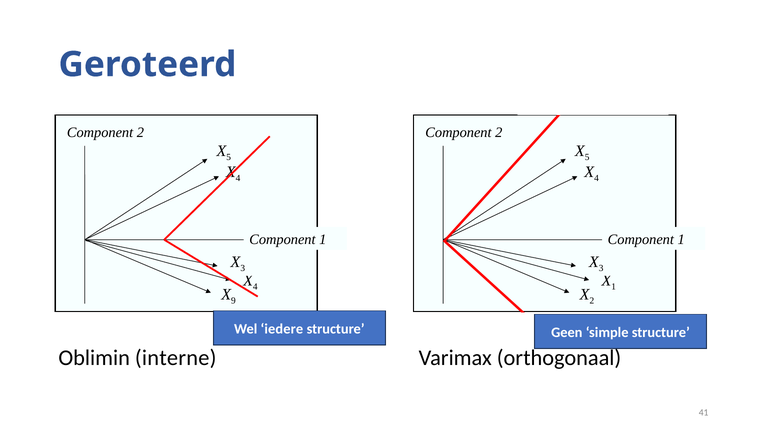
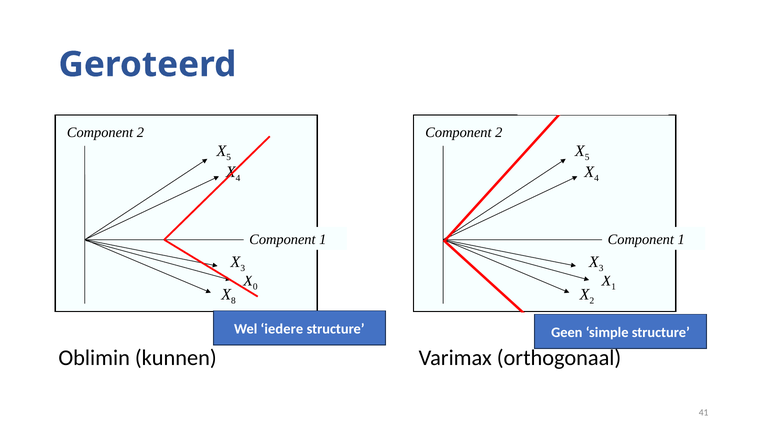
4: 4 -> 0 (255, 287)
9: 9 -> 8 (233, 300)
interne: interne -> kunnen (176, 357)
